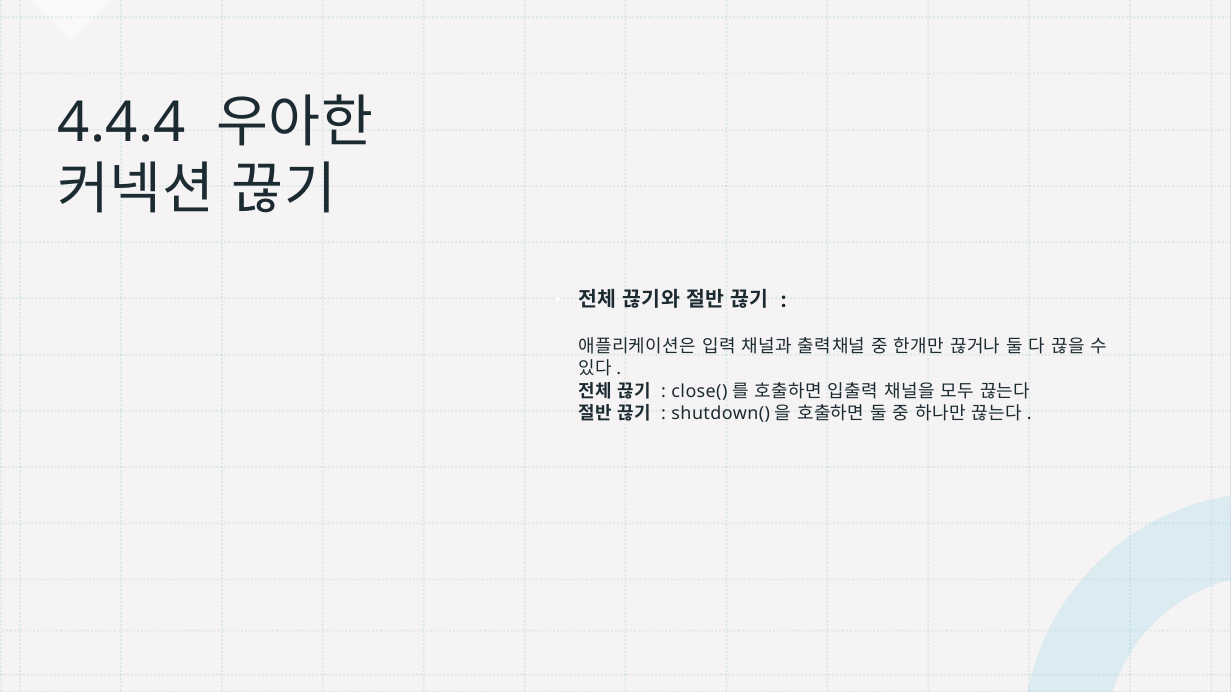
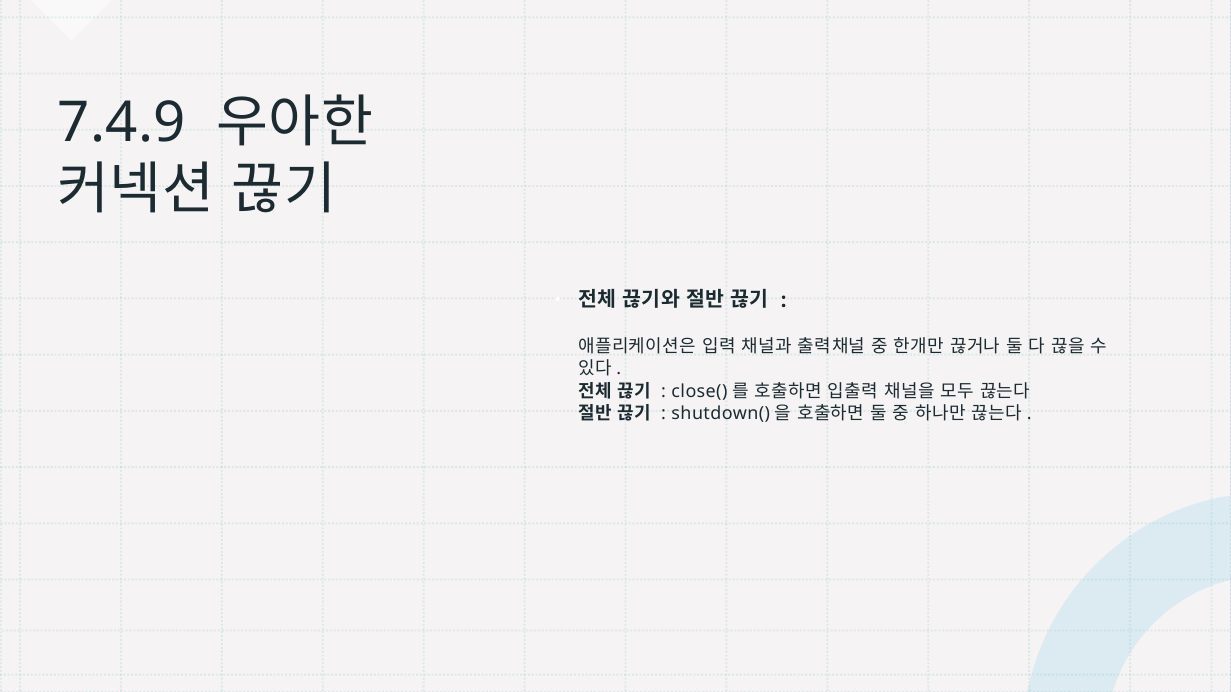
4.4.4: 4.4.4 -> 7.4.9 (122, 123)
